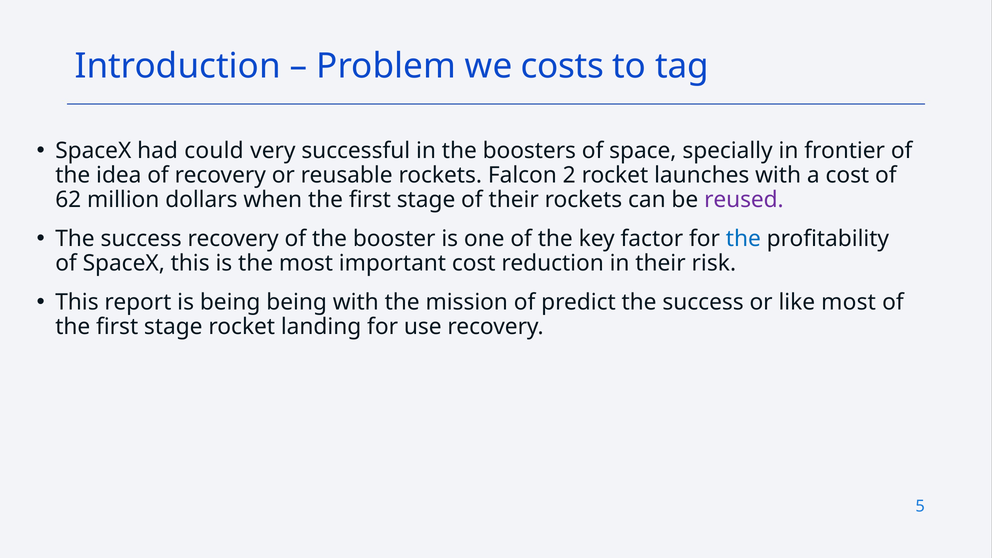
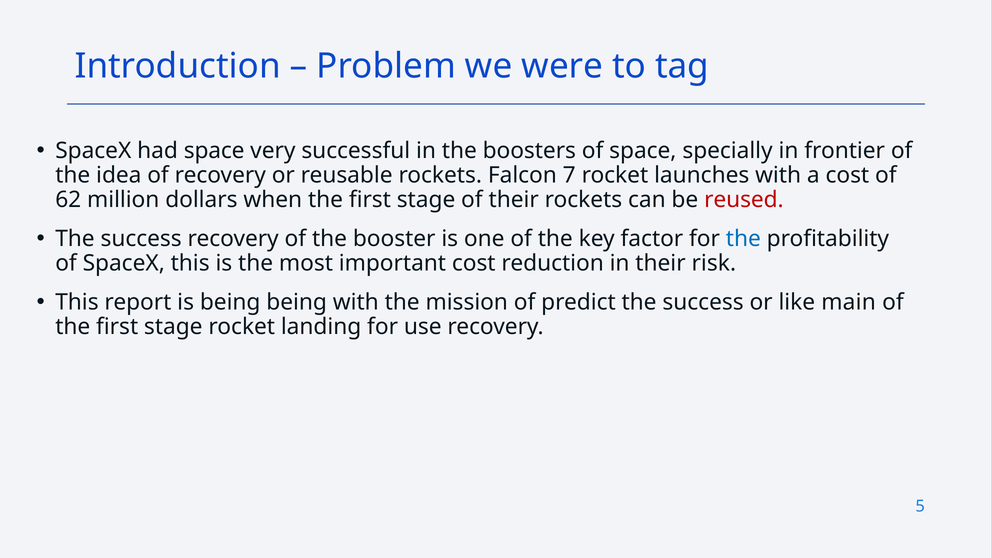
costs: costs -> were (562, 66)
had could: could -> space (214, 151)
2: 2 -> 7 (569, 175)
reused colour: purple -> red (744, 200)
like most: most -> main (849, 302)
